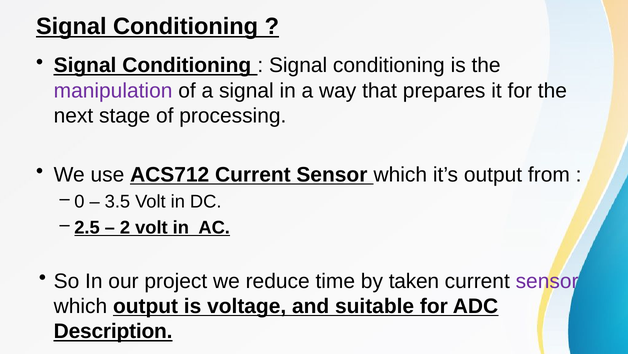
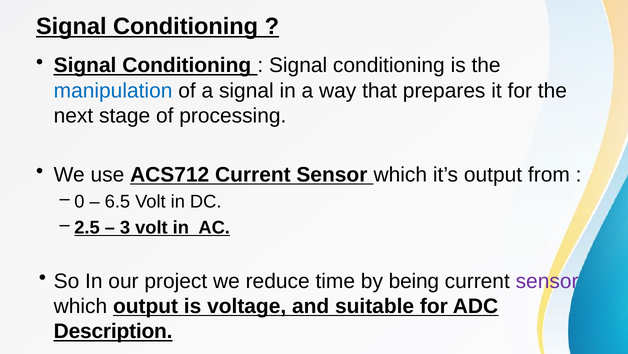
manipulation colour: purple -> blue (113, 91)
3.5: 3.5 -> 6.5 (117, 201)
2: 2 -> 3 (125, 227)
taken: taken -> being (414, 281)
